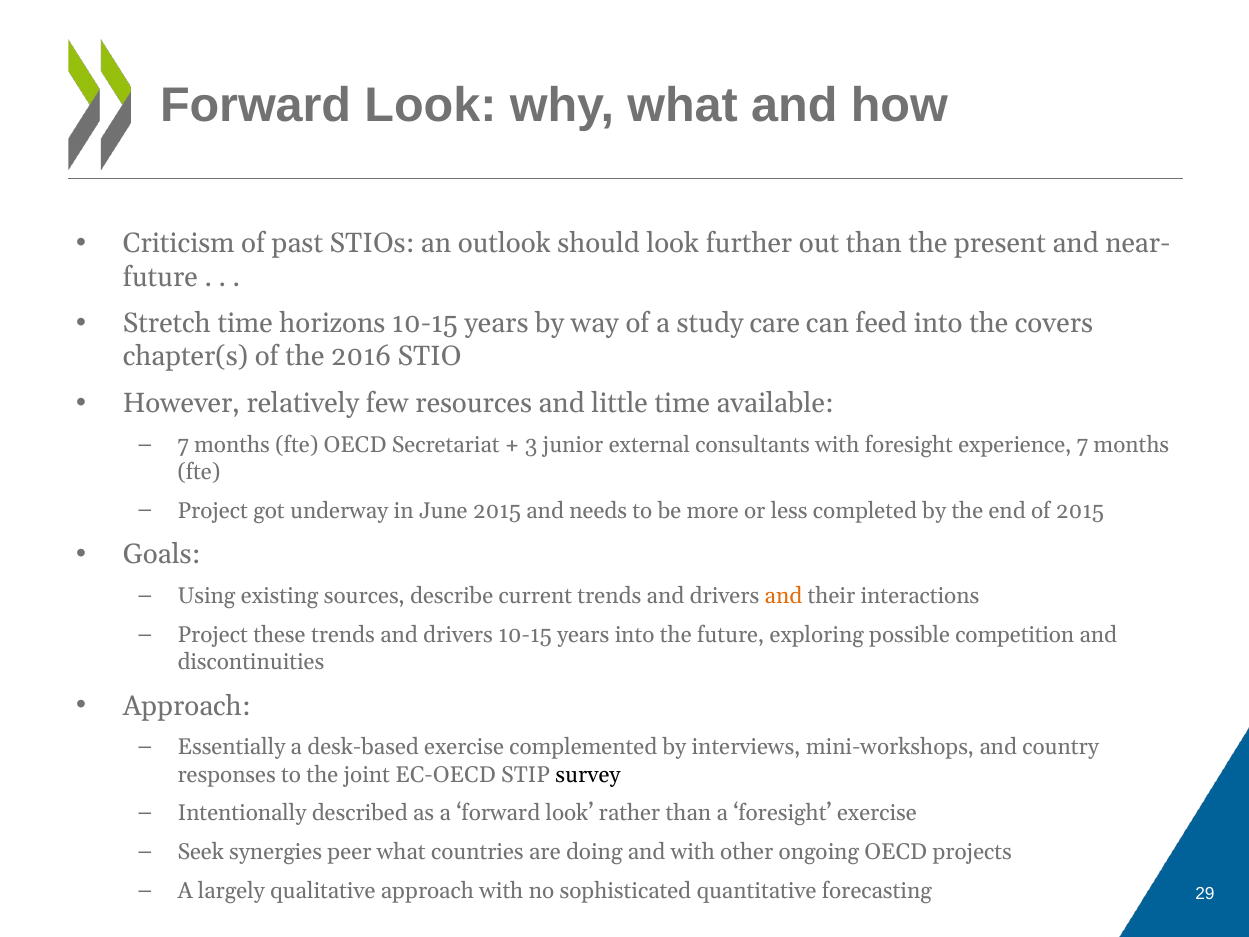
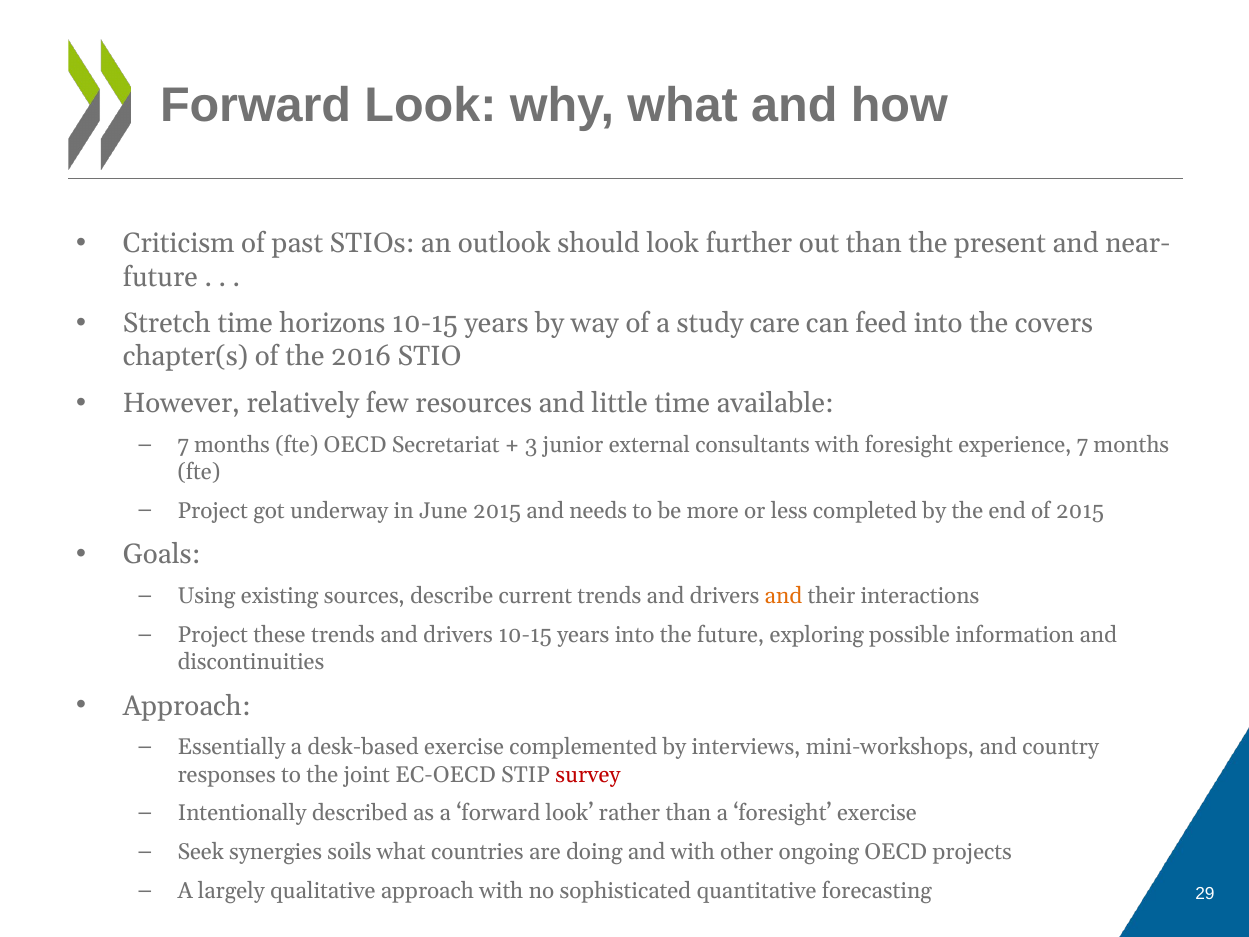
competition: competition -> information (1015, 635)
survey colour: black -> red (588, 774)
peer: peer -> soils (350, 852)
